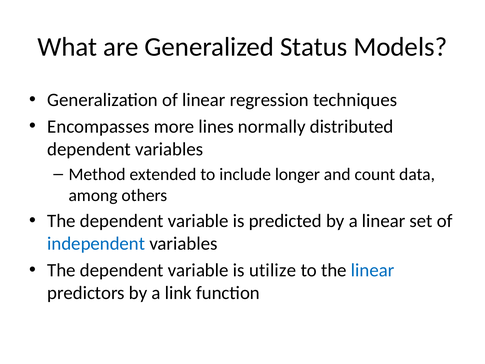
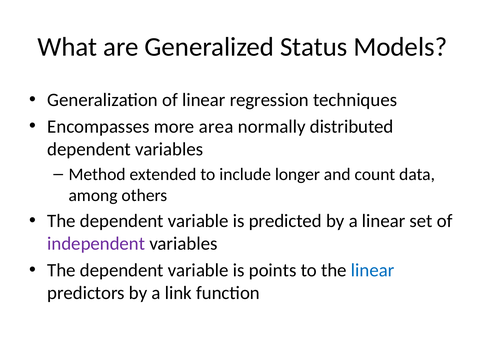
lines: lines -> area (216, 126)
independent colour: blue -> purple (96, 244)
utilize: utilize -> points (273, 270)
